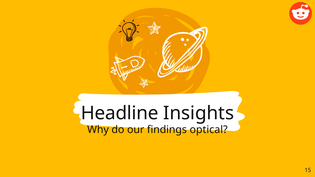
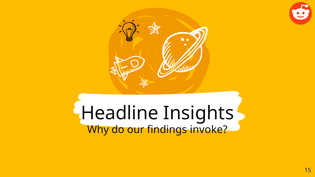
optical: optical -> invoke (209, 130)
